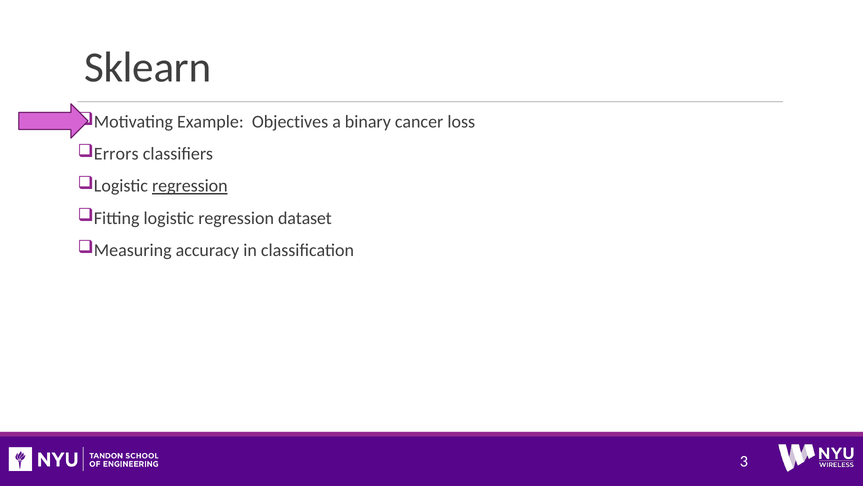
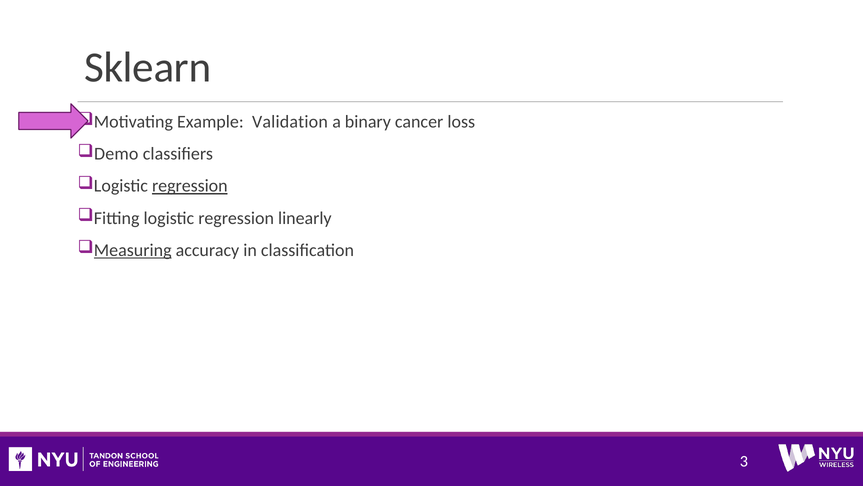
Objectives: Objectives -> Validation (290, 122)
Errors: Errors -> Demo (116, 154)
dataset: dataset -> linearly (305, 218)
Measuring underline: none -> present (133, 250)
